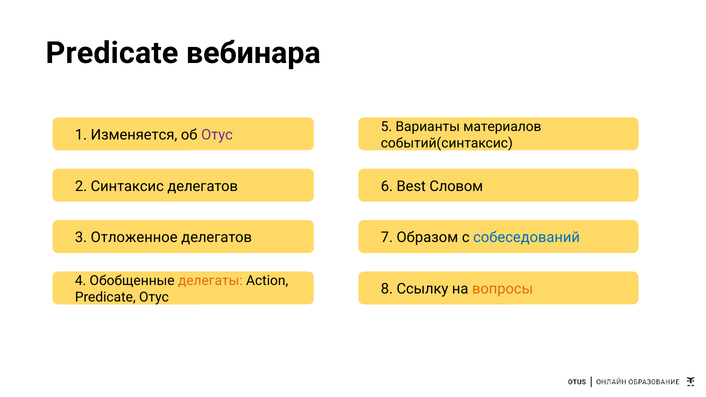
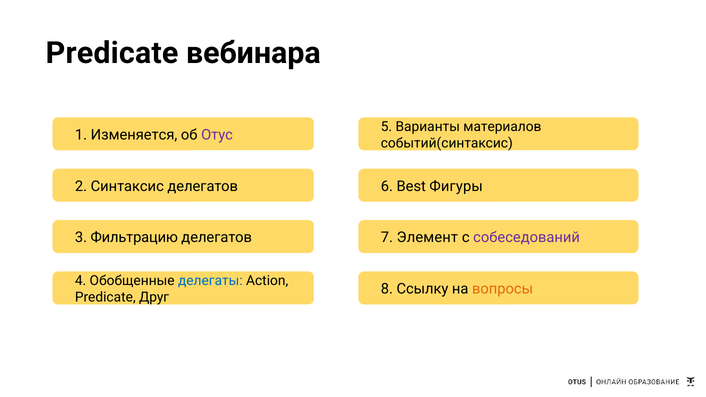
Словом: Словом -> Фигуры (456, 186)
Отложенное: Отложенное -> Фильтрацию (134, 238)
Образом: Образом -> Элемент (427, 238)
собеседований colour: blue -> purple (527, 238)
делегаты colour: orange -> blue (210, 281)
Predicate Отус: Отус -> Друг (154, 297)
